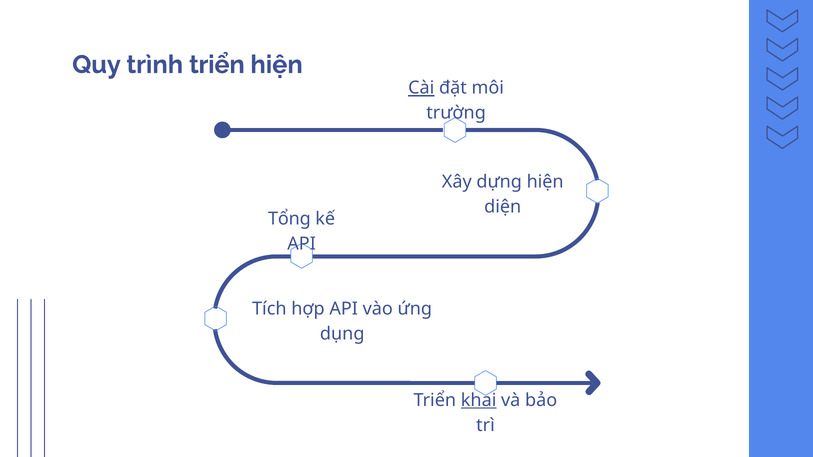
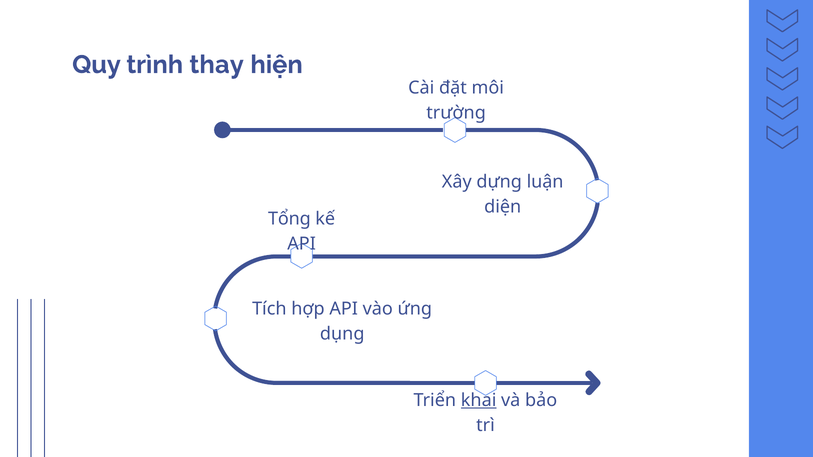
trình triển: triển -> thay (217, 65)
Cài underline: present -> none (421, 88)
dựng hiện: hiện -> luận (545, 182)
